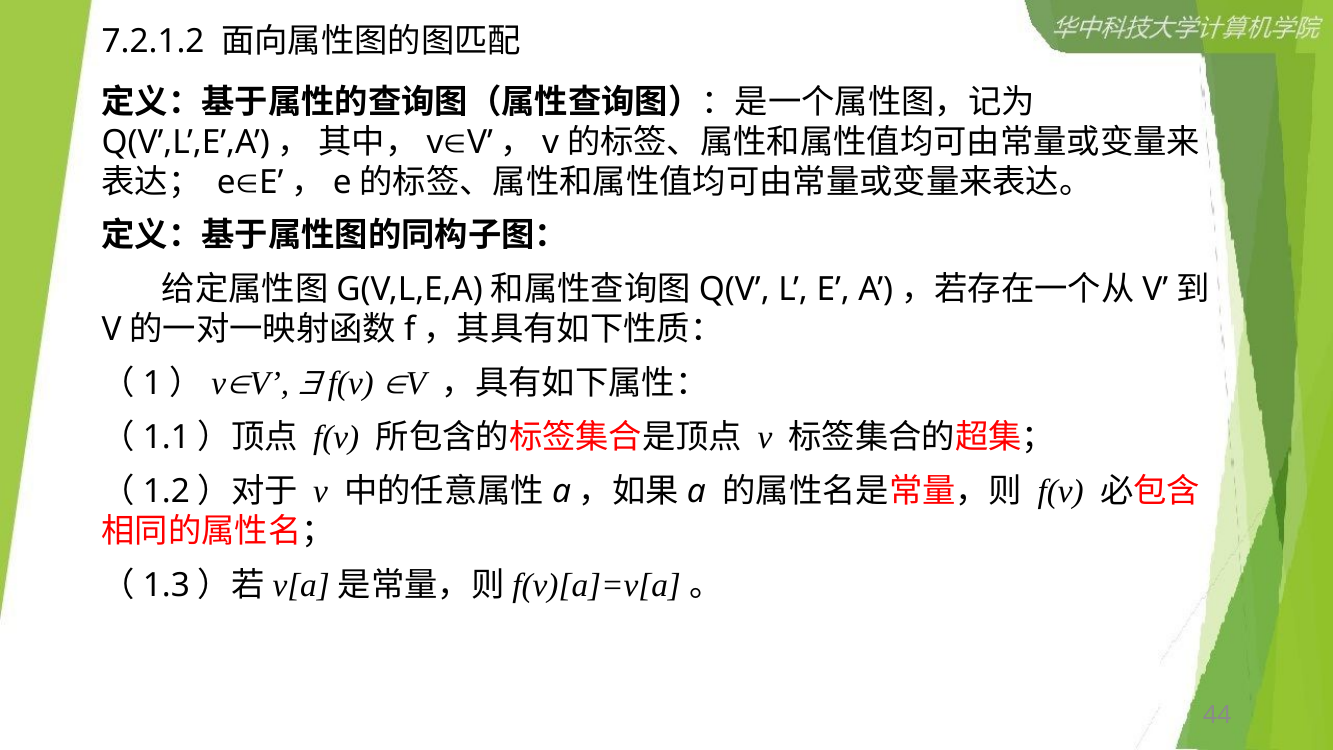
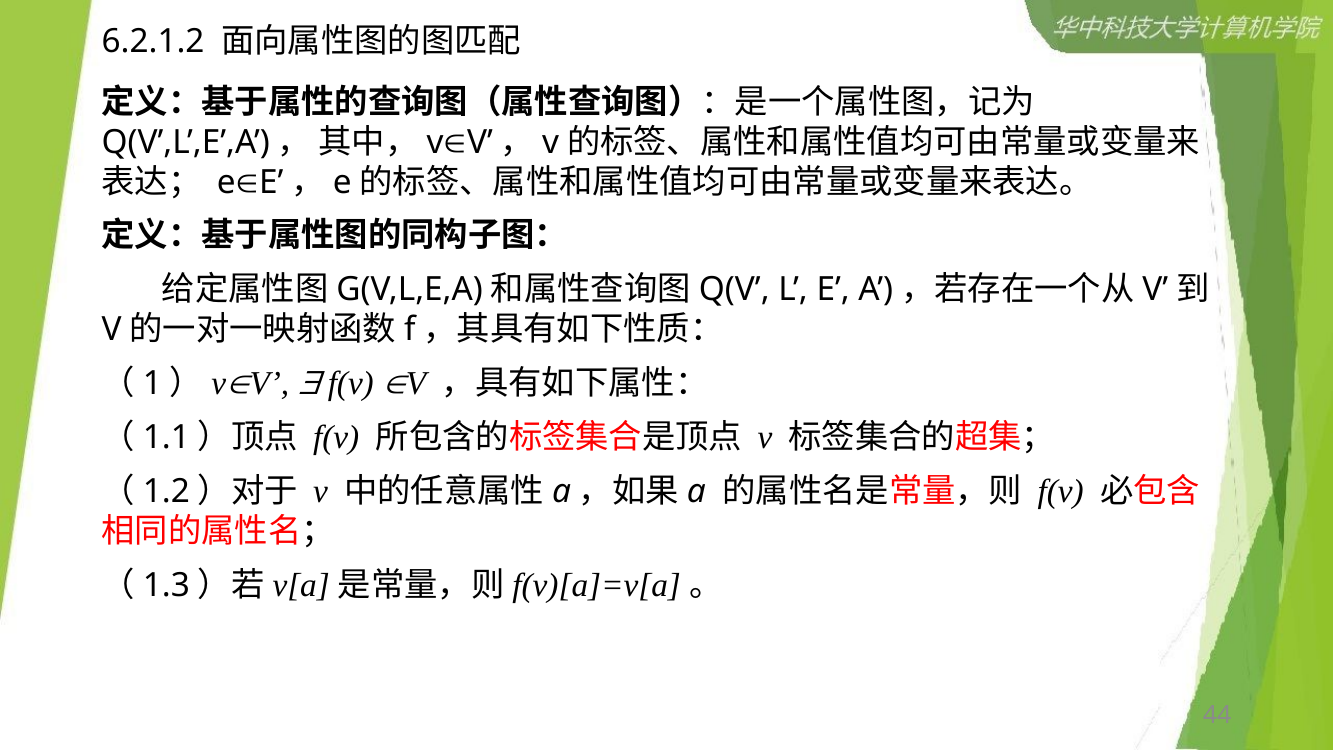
7.2.1.2: 7.2.1.2 -> 6.2.1.2 (153, 42)
